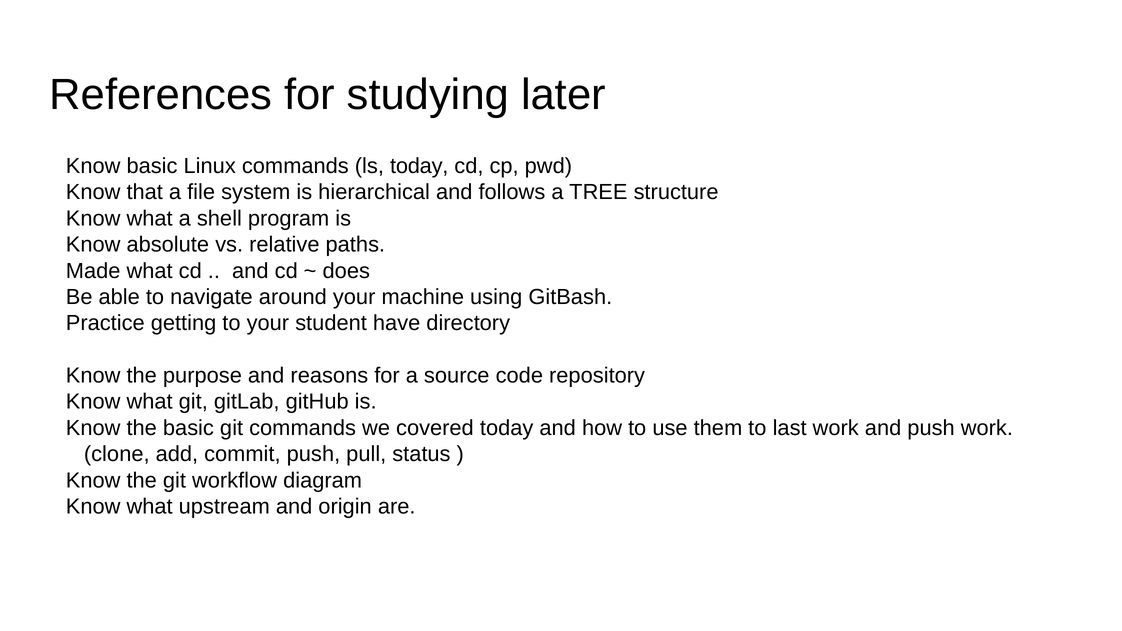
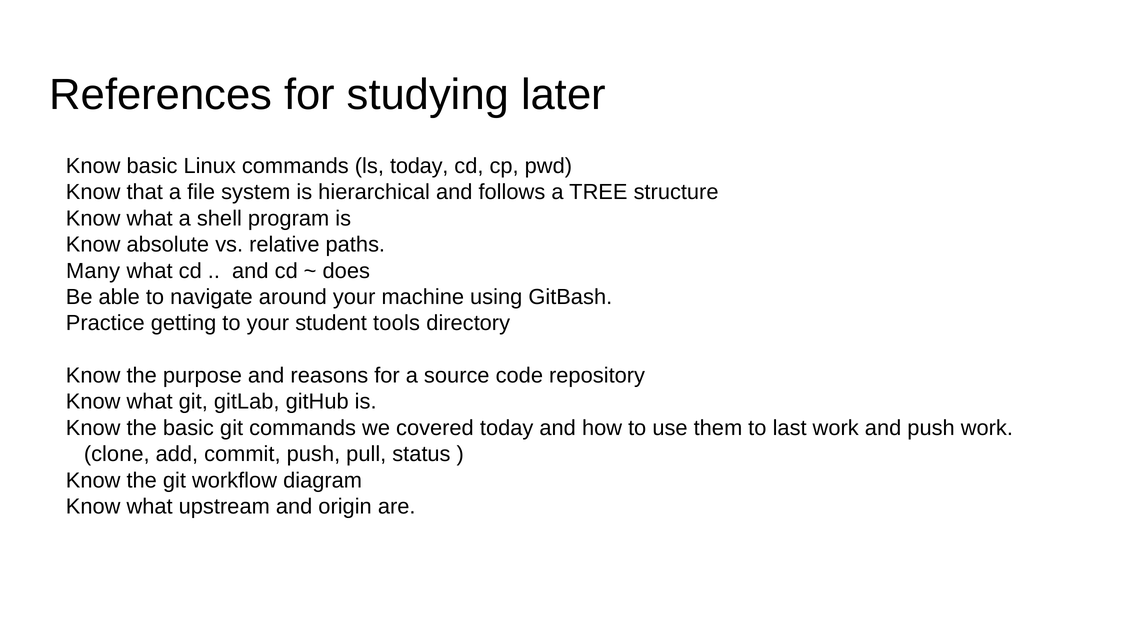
Made: Made -> Many (93, 271)
have: have -> tools (397, 323)
